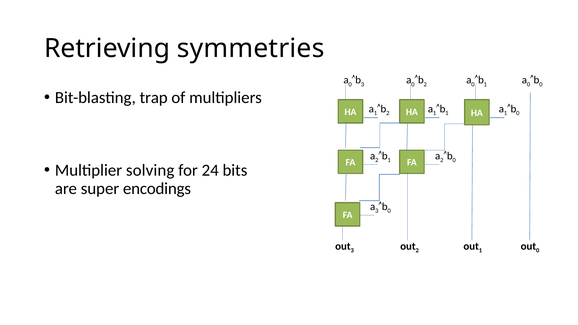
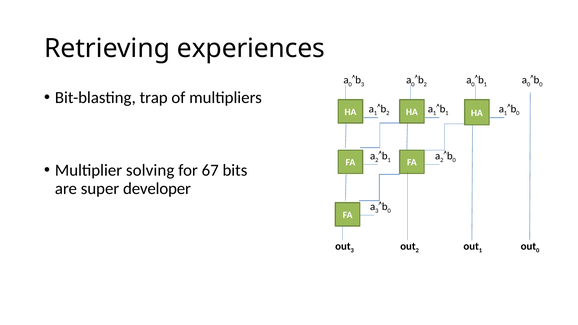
symmetries: symmetries -> experiences (251, 49)
24: 24 -> 67 (210, 170)
encodings: encodings -> developer (157, 189)
